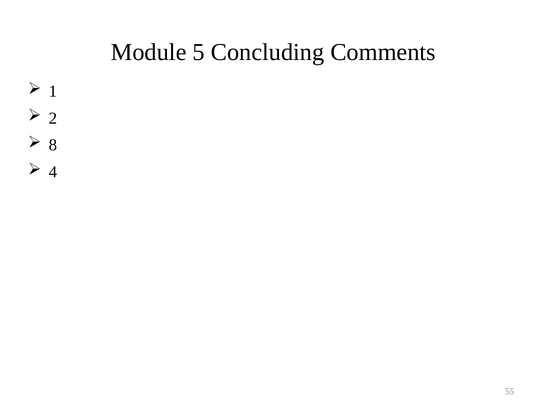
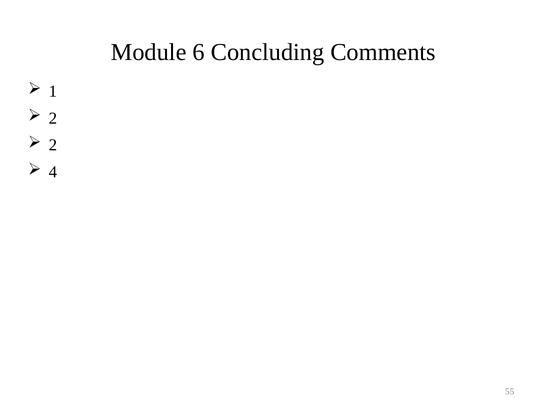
5: 5 -> 6 (199, 52)
8: 8 -> 2 (53, 145)
